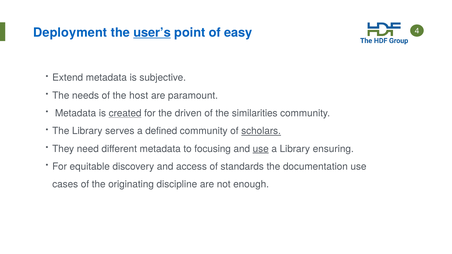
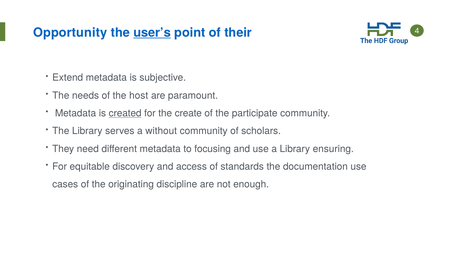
Deployment: Deployment -> Opportunity (70, 33)
easy: easy -> their (238, 33)
driven: driven -> create (188, 113)
similarities: similarities -> participate (255, 113)
defined: defined -> without (161, 131)
scholars underline: present -> none (261, 131)
use underline: present -> none (261, 149)
